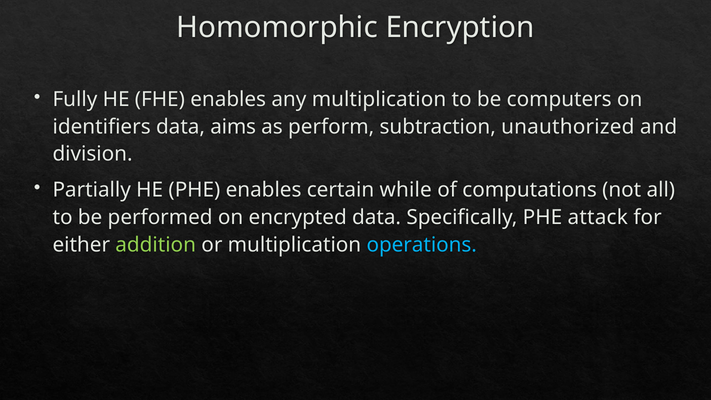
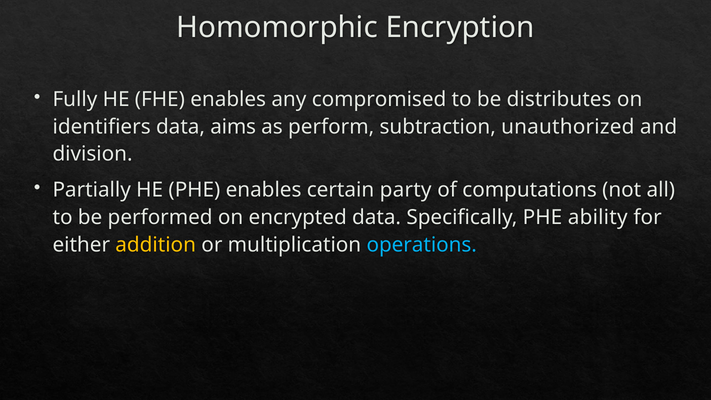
any multiplication: multiplication -> compromised (379, 99)
computers: computers -> distributes (559, 99)
while: while -> party (406, 190)
attack: attack -> ability (598, 217)
addition colour: light green -> yellow (156, 245)
